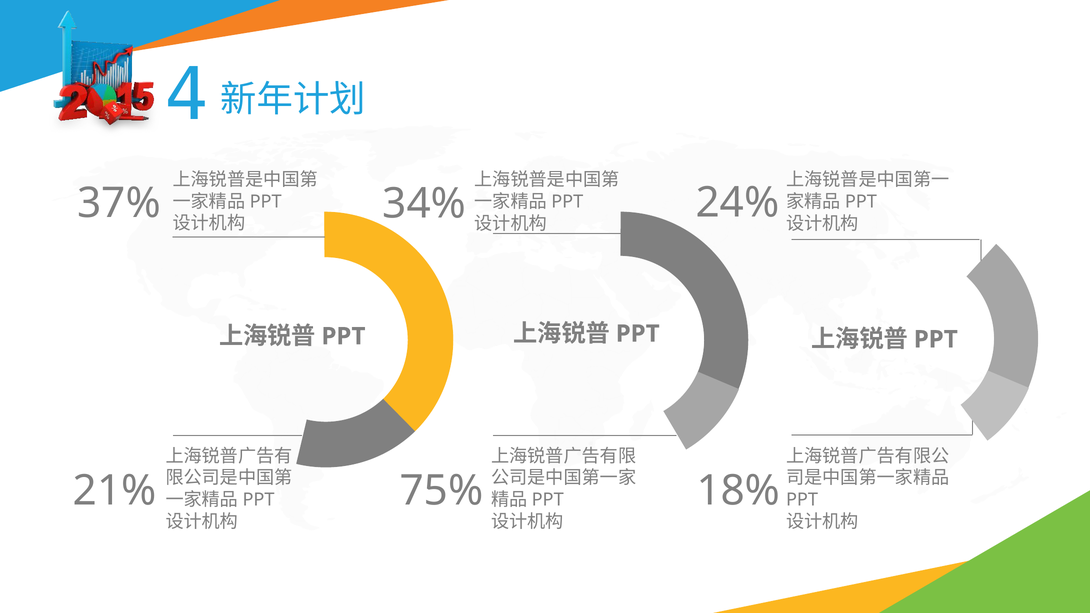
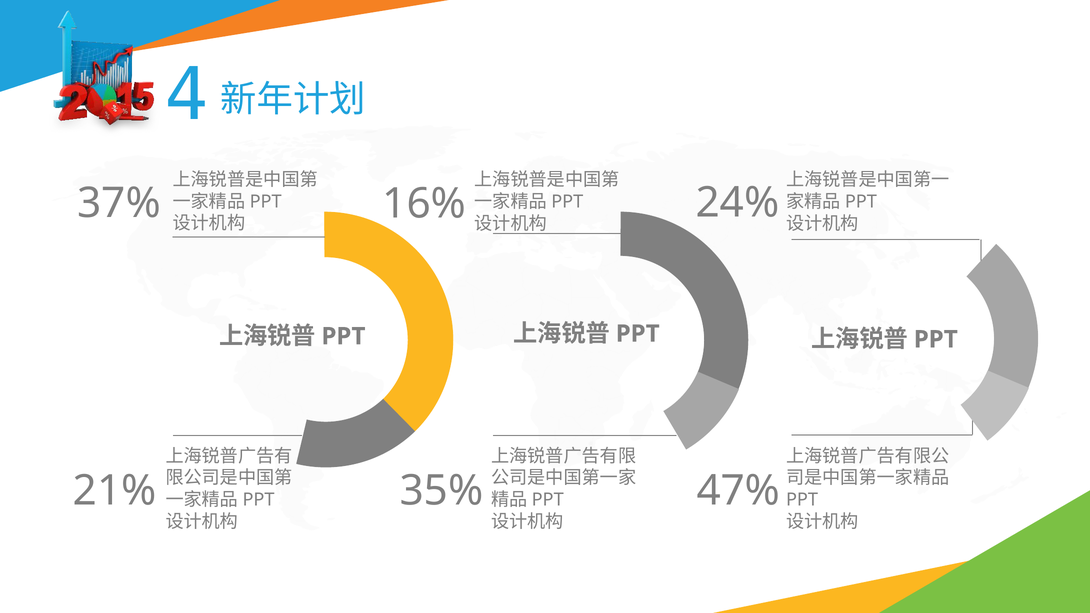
34%: 34% -> 16% (424, 204)
75%: 75% -> 35% (442, 491)
18%: 18% -> 47% (738, 491)
